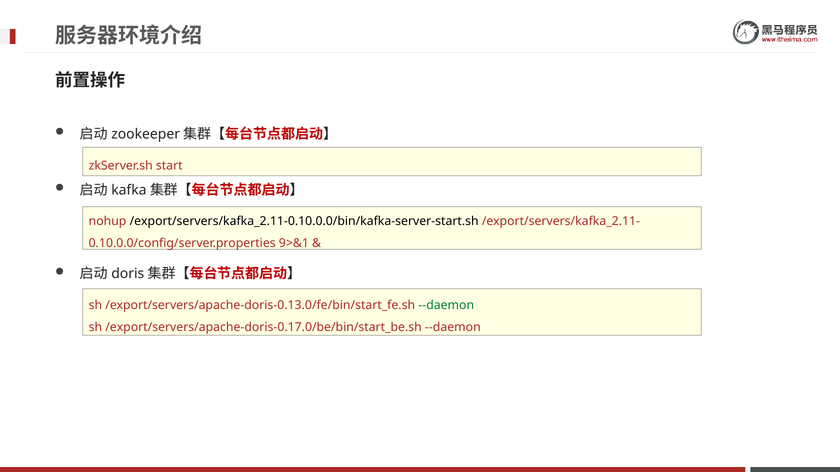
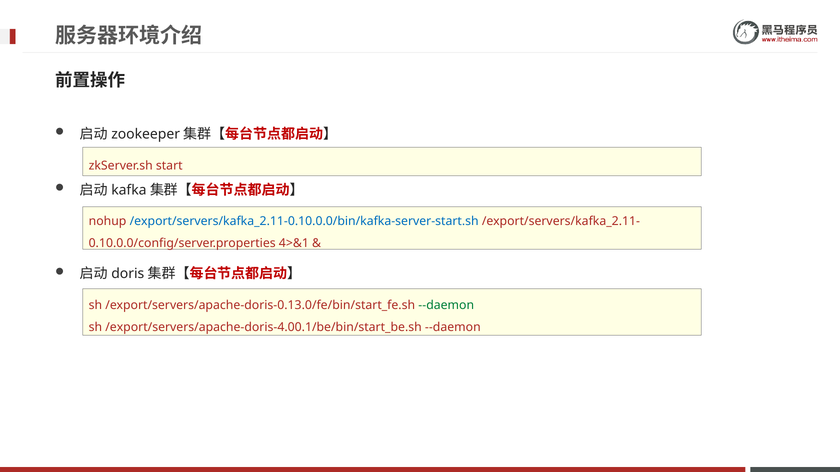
/export/servers/kafka_2.11-0.10.0.0/bin/kafka-server-start.sh colour: black -> blue (304, 222)
9>&1: 9>&1 -> 4>&1 (294, 244)
/export/servers/apache-doris-0.17.0/be/bin/start_be.sh: /export/servers/apache-doris-0.17.0/be/bin/start_be.sh -> /export/servers/apache-doris-4.00.1/be/bin/start_be.sh (264, 328)
